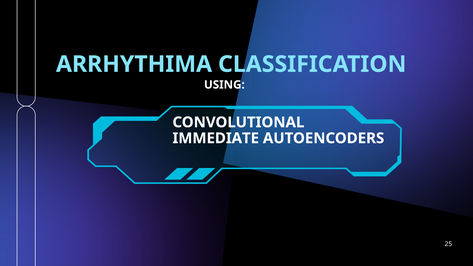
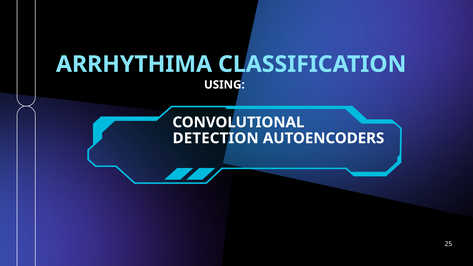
IMMEDIATE: IMMEDIATE -> DETECTION (216, 138)
